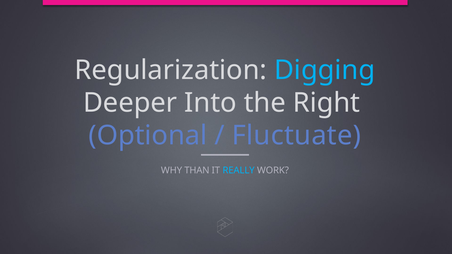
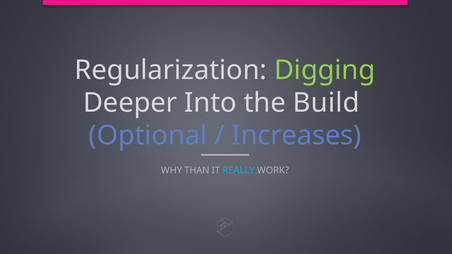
Digging colour: light blue -> light green (325, 70)
Right: Right -> Build (326, 103)
Fluctuate: Fluctuate -> Increases (297, 136)
